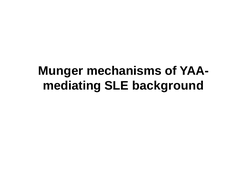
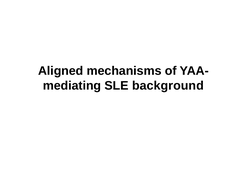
Munger: Munger -> Aligned (61, 71)
